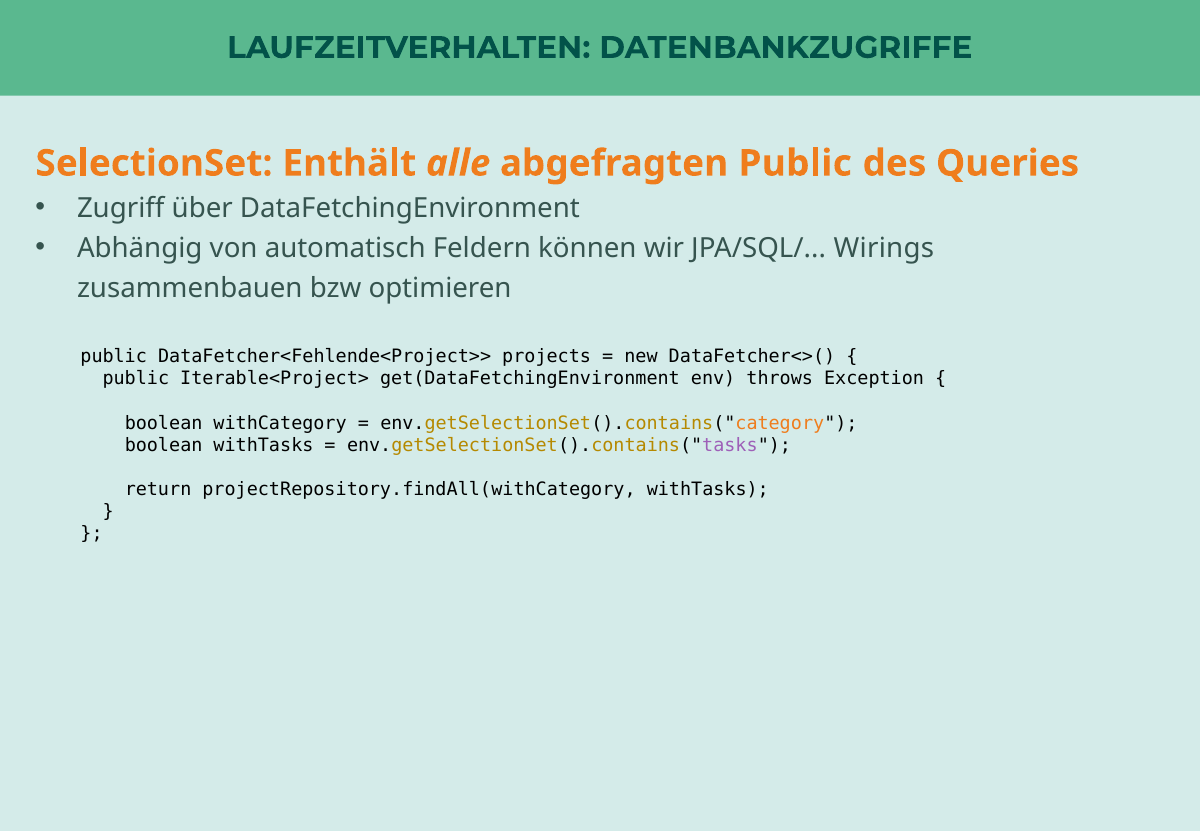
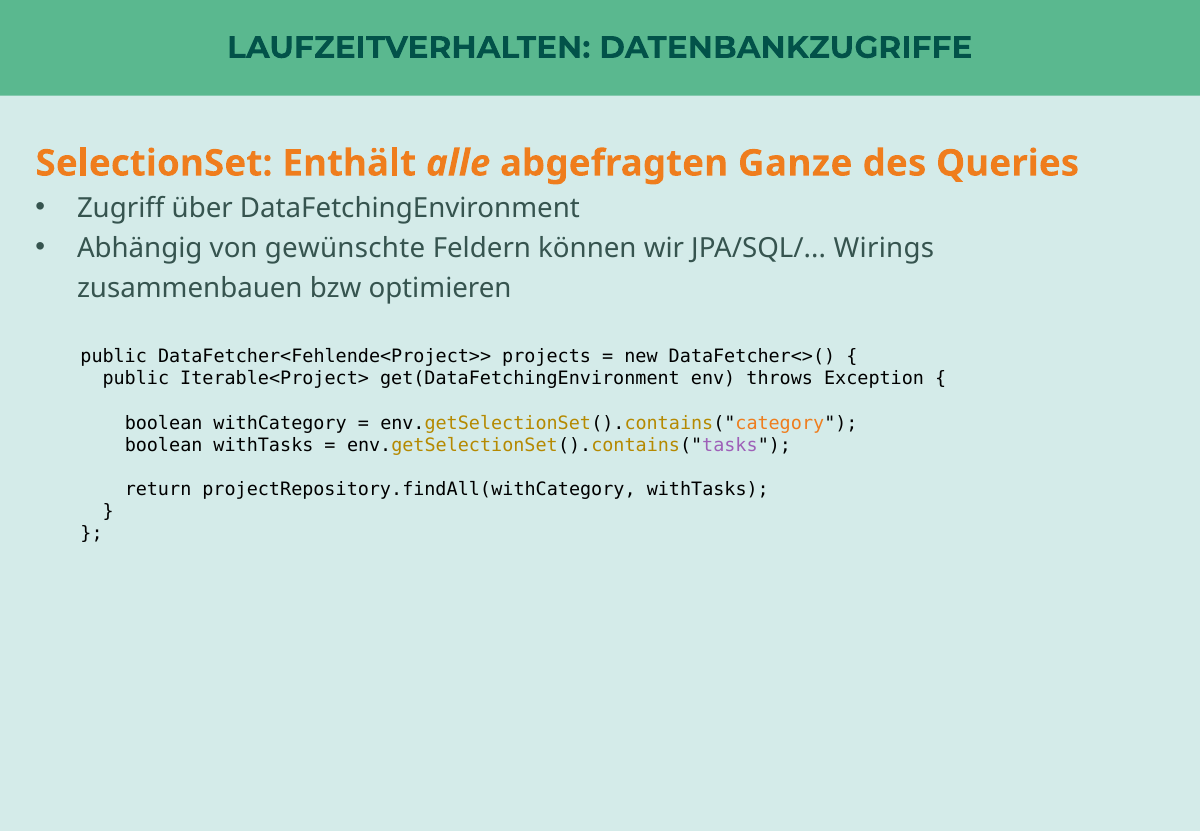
abgefragten Public: Public -> Ganze (795, 163)
automatisch: automatisch -> gewünschte (345, 248)
